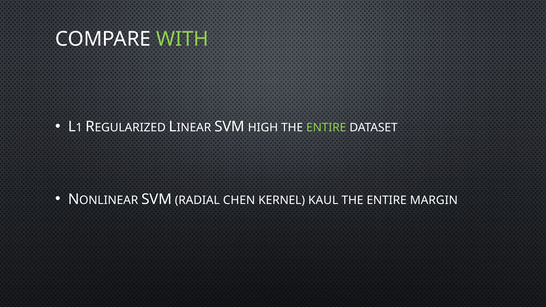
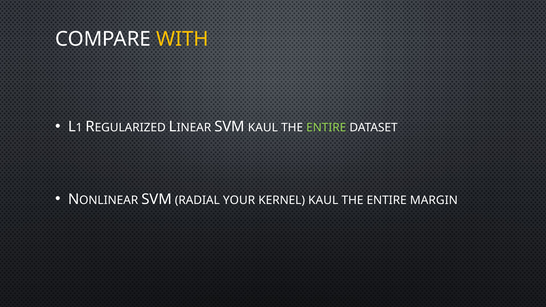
WITH colour: light green -> yellow (182, 39)
SVM HIGH: HIGH -> KAUL (263, 128)
CHEN: CHEN -> YOUR (239, 200)
